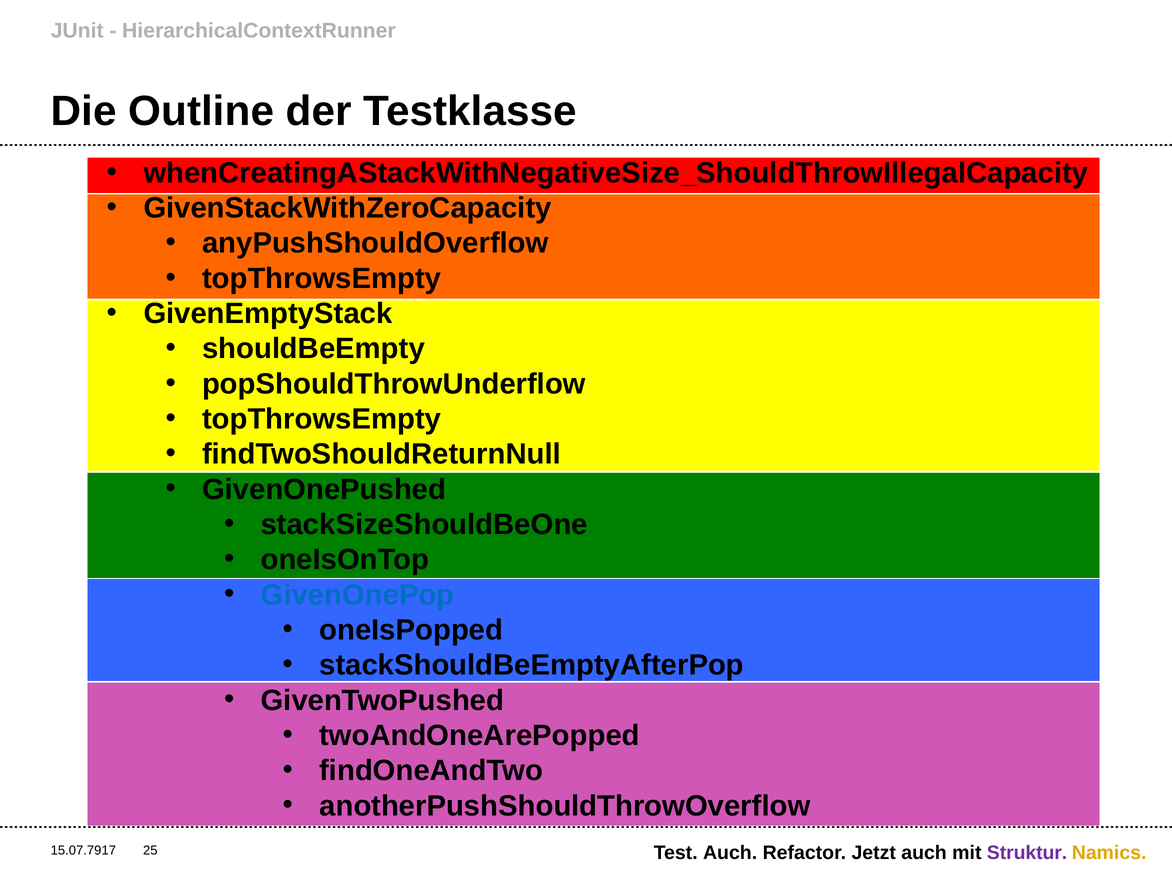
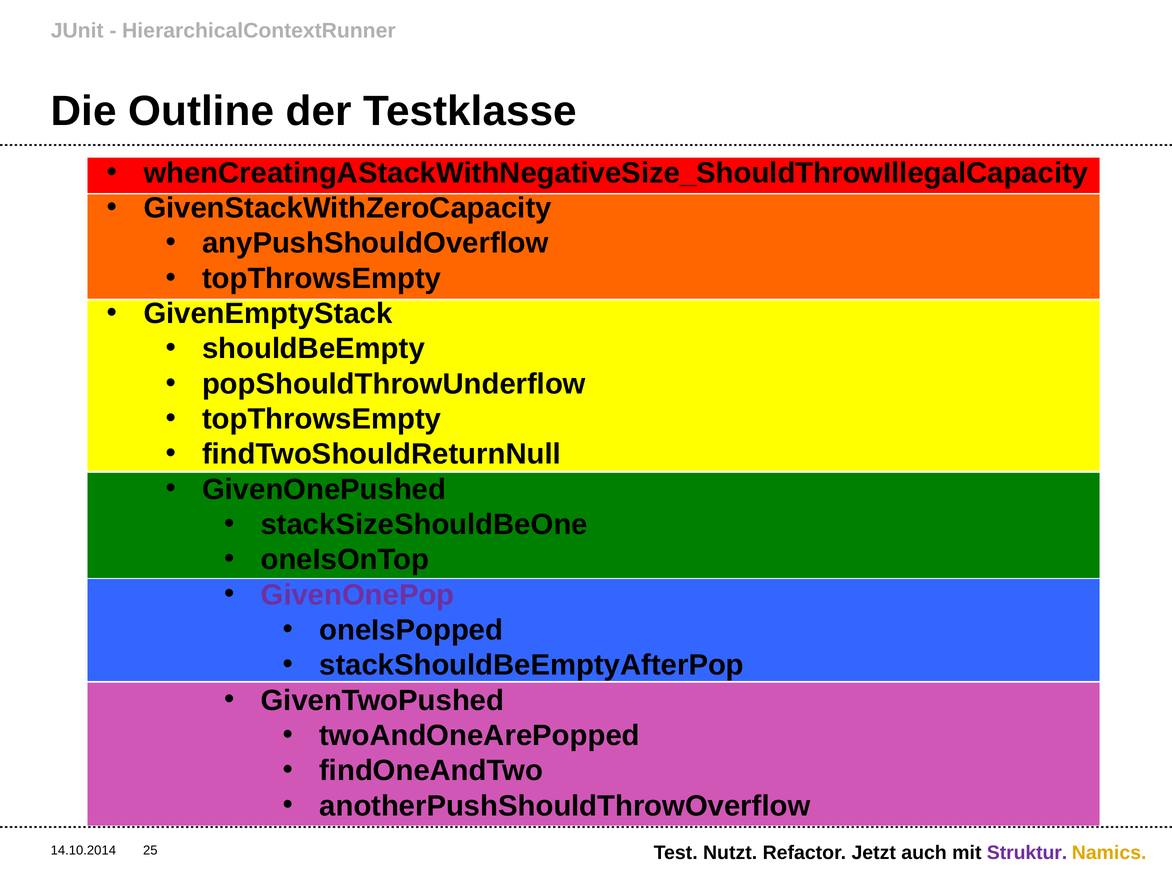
GivenOnePop colour: blue -> purple (358, 595)
15.07.7917: 15.07.7917 -> 14.10.2014 (83, 850)
Test Auch: Auch -> Nutzt (730, 853)
